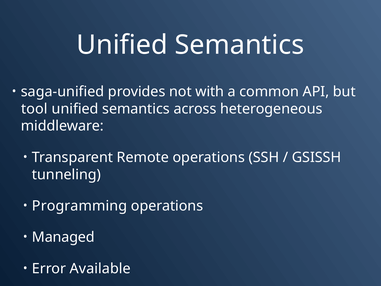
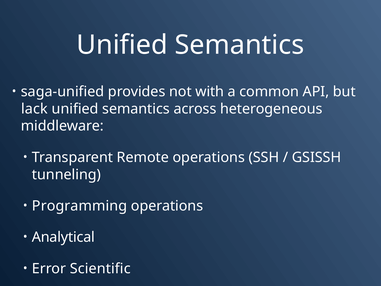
tool: tool -> lack (34, 109)
Managed: Managed -> Analytical (63, 237)
Available: Available -> Scientific (100, 268)
